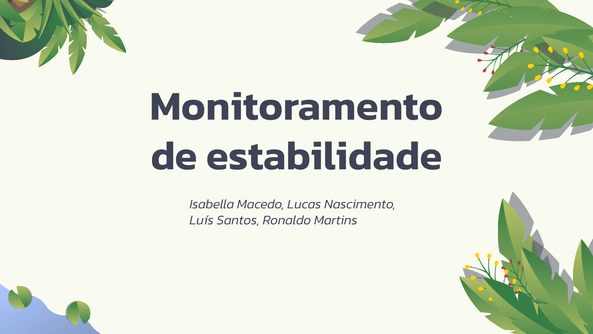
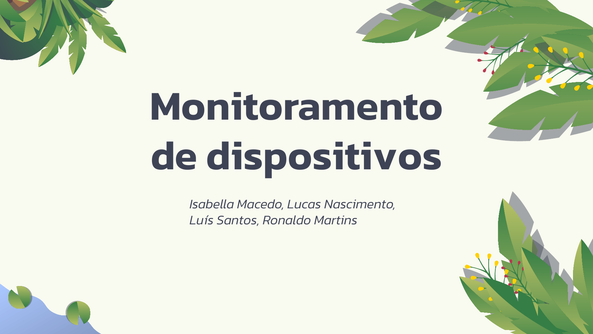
estabilidade: estabilidade -> dispositivos (324, 156)
